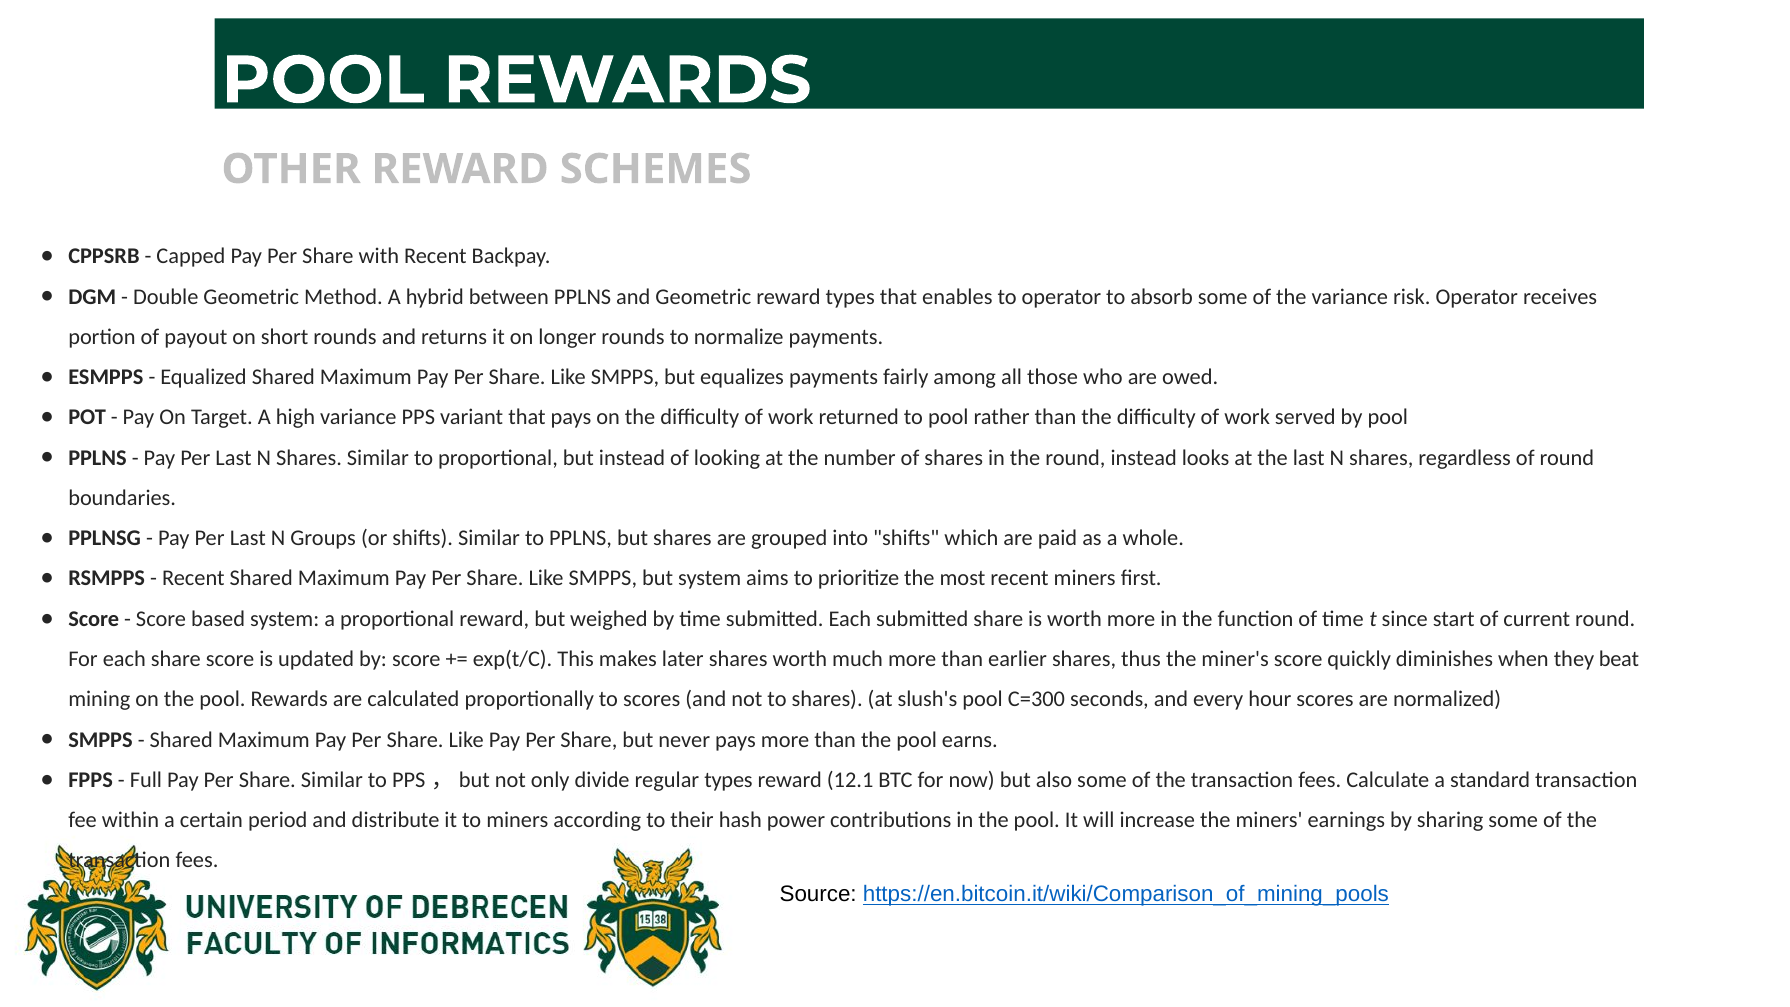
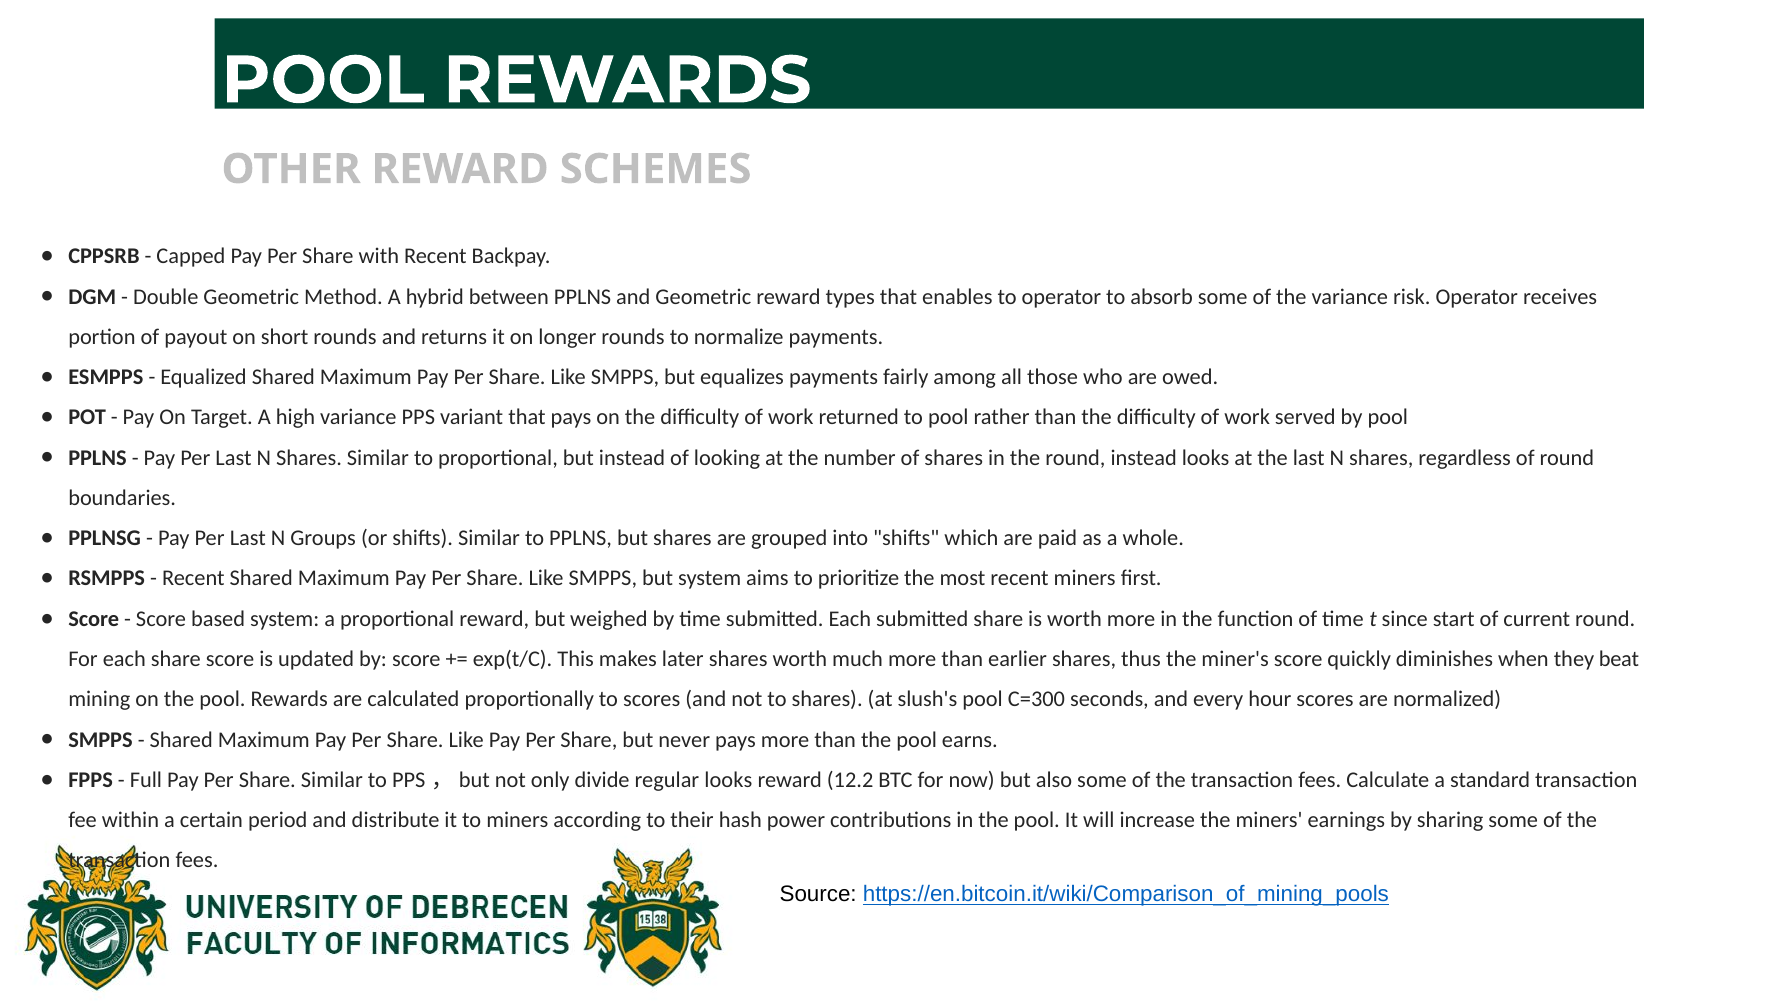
regular types: types -> looks (728, 780)
12.1: 12.1 -> 12.2 (850, 780)
